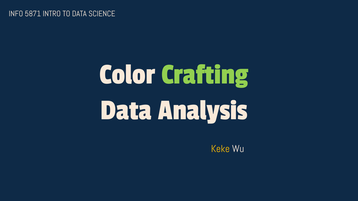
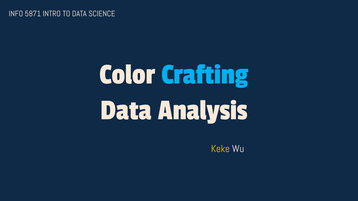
Crafting colour: light green -> light blue (205, 74)
